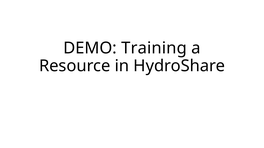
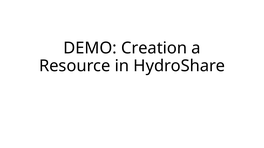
Training: Training -> Creation (154, 48)
